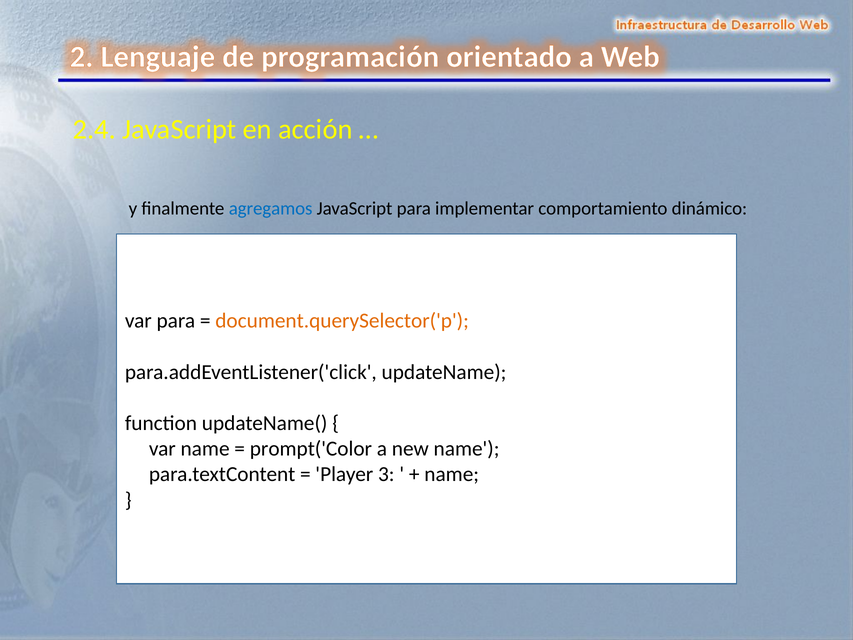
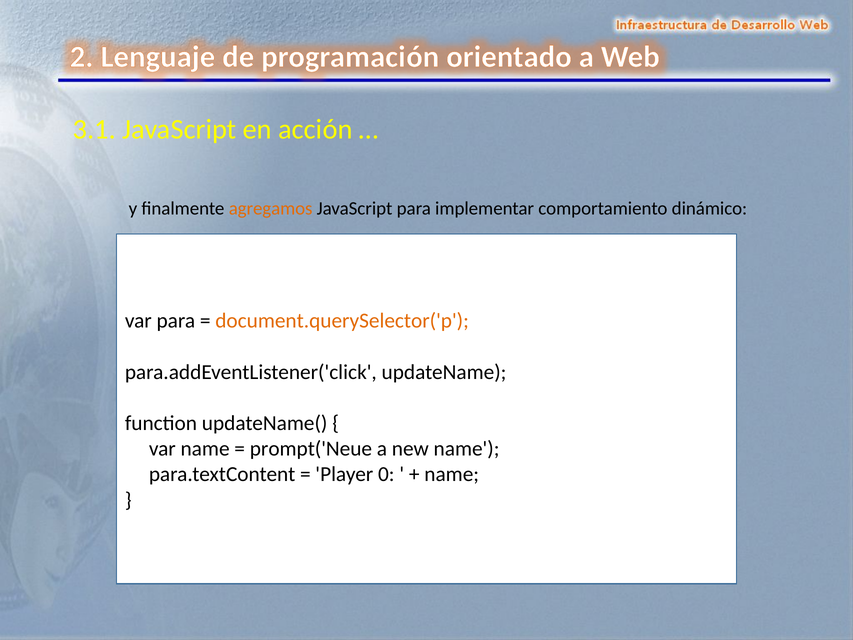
2.4: 2.4 -> 3.1 (94, 129)
agregamos colour: blue -> orange (271, 209)
prompt('Color: prompt('Color -> prompt('Neue (311, 449)
3: 3 -> 0 (386, 474)
